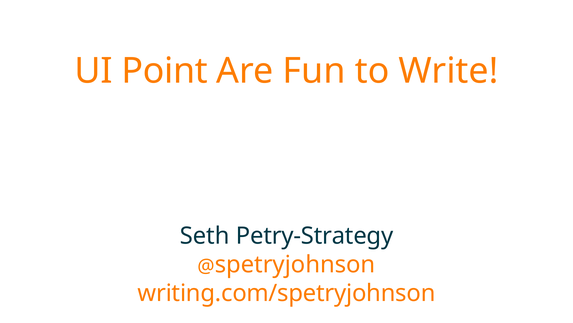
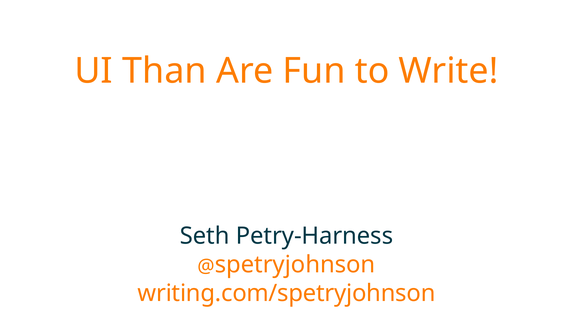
Point: Point -> Than (164, 71)
Petry-Strategy: Petry-Strategy -> Petry-Harness (314, 235)
